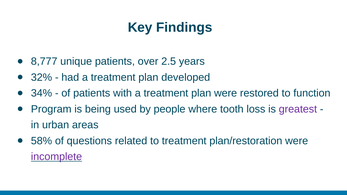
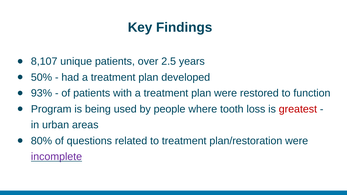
8,777: 8,777 -> 8,107 (44, 61)
32%: 32% -> 50% (42, 77)
34%: 34% -> 93% (42, 93)
greatest colour: purple -> red (298, 109)
58%: 58% -> 80% (42, 141)
